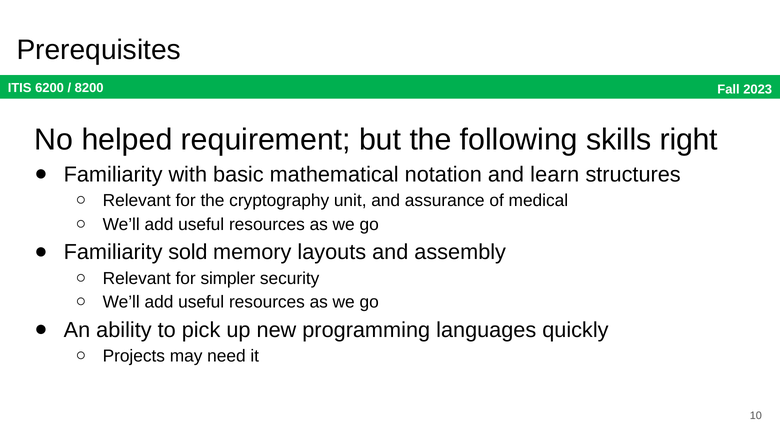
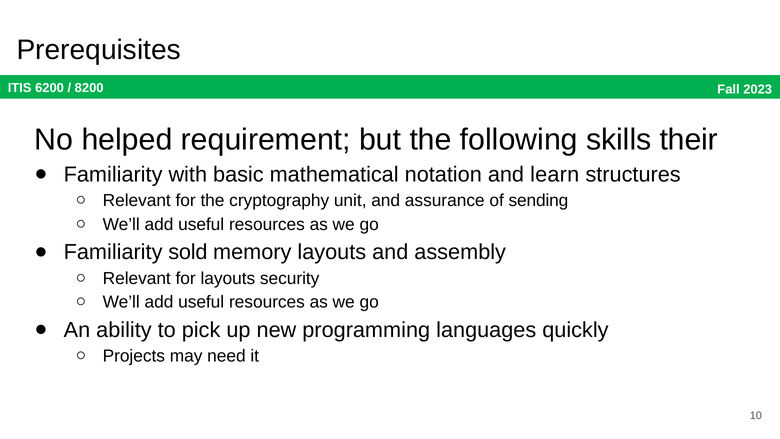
right: right -> their (689, 140)
medical: medical -> sending (538, 201)
for simpler: simpler -> layouts (228, 278)
